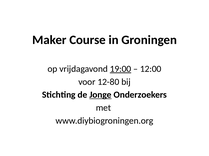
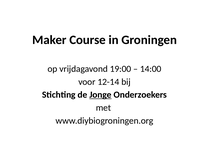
19:00 underline: present -> none (121, 69)
12:00: 12:00 -> 14:00 (151, 69)
12-80: 12-80 -> 12-14 (108, 82)
